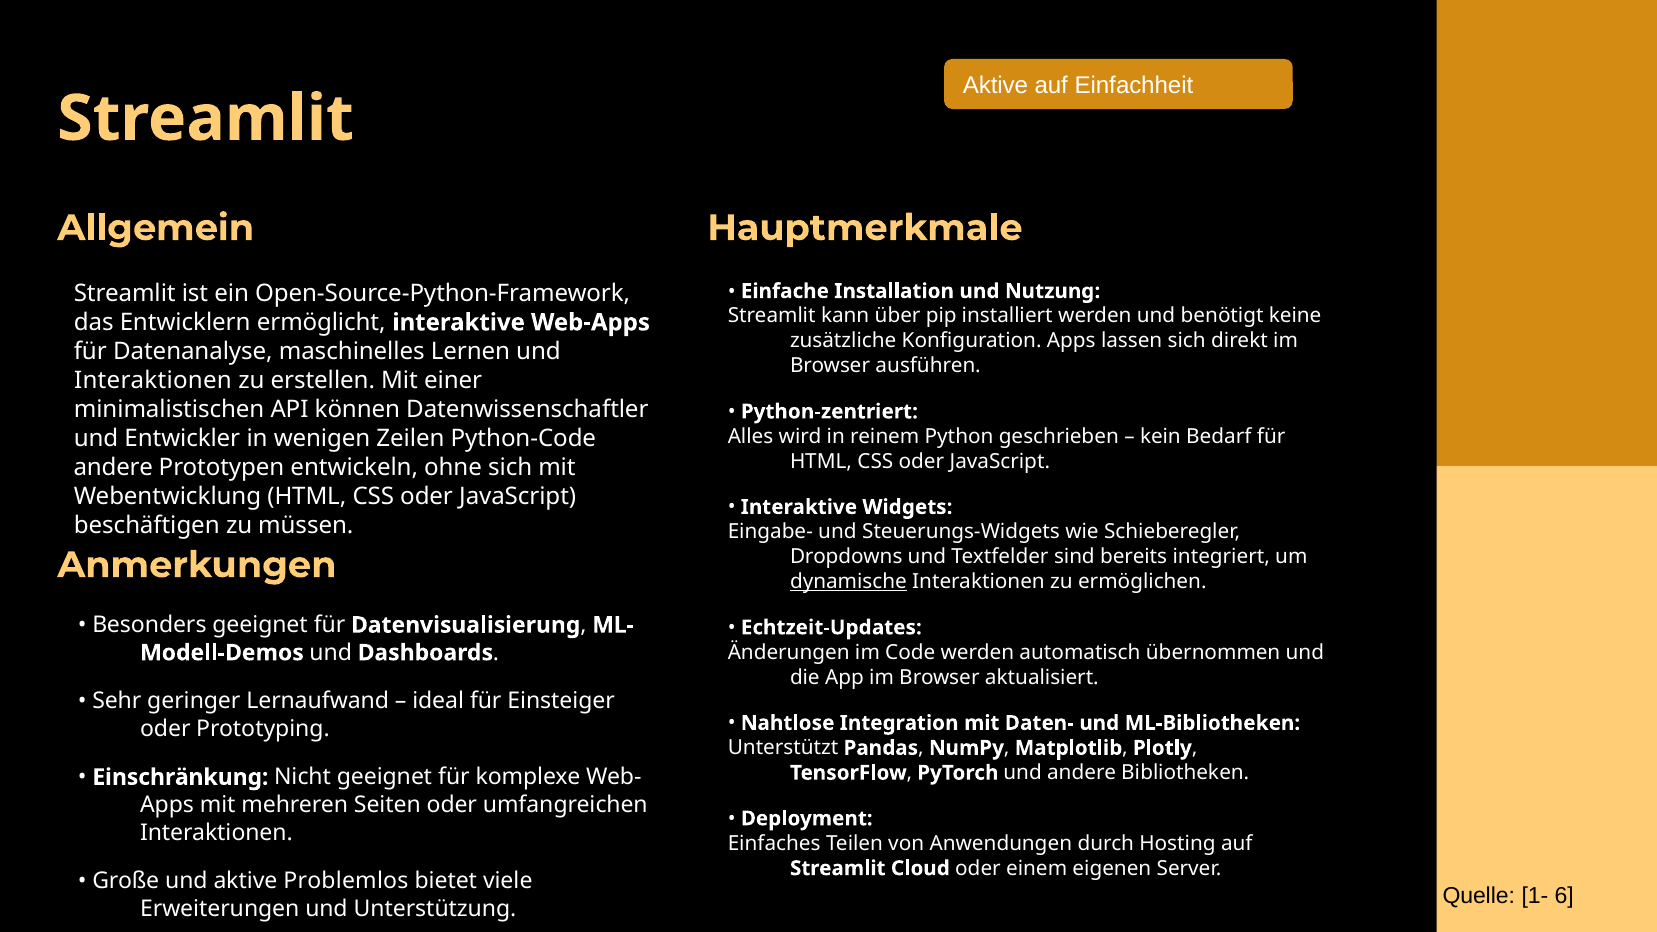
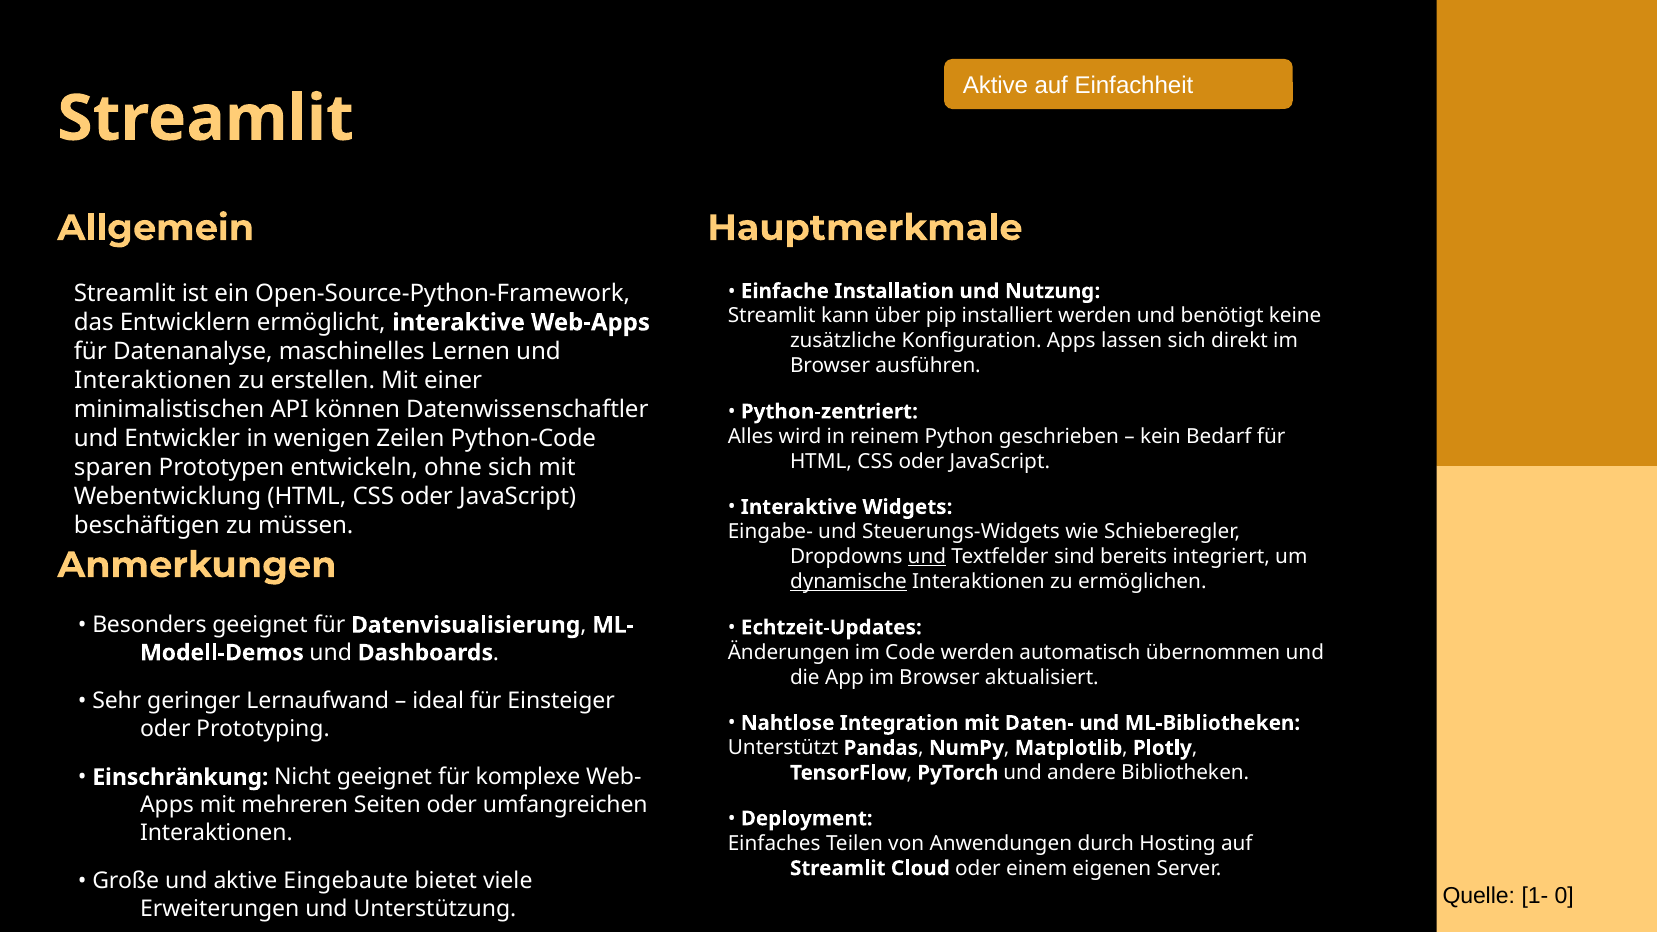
andere: andere -> sparen (113, 467)
und underline: none -> present (927, 557)
Problemlos: Problemlos -> Eingebaute (346, 881)
6: 6 -> 0 (1564, 896)
